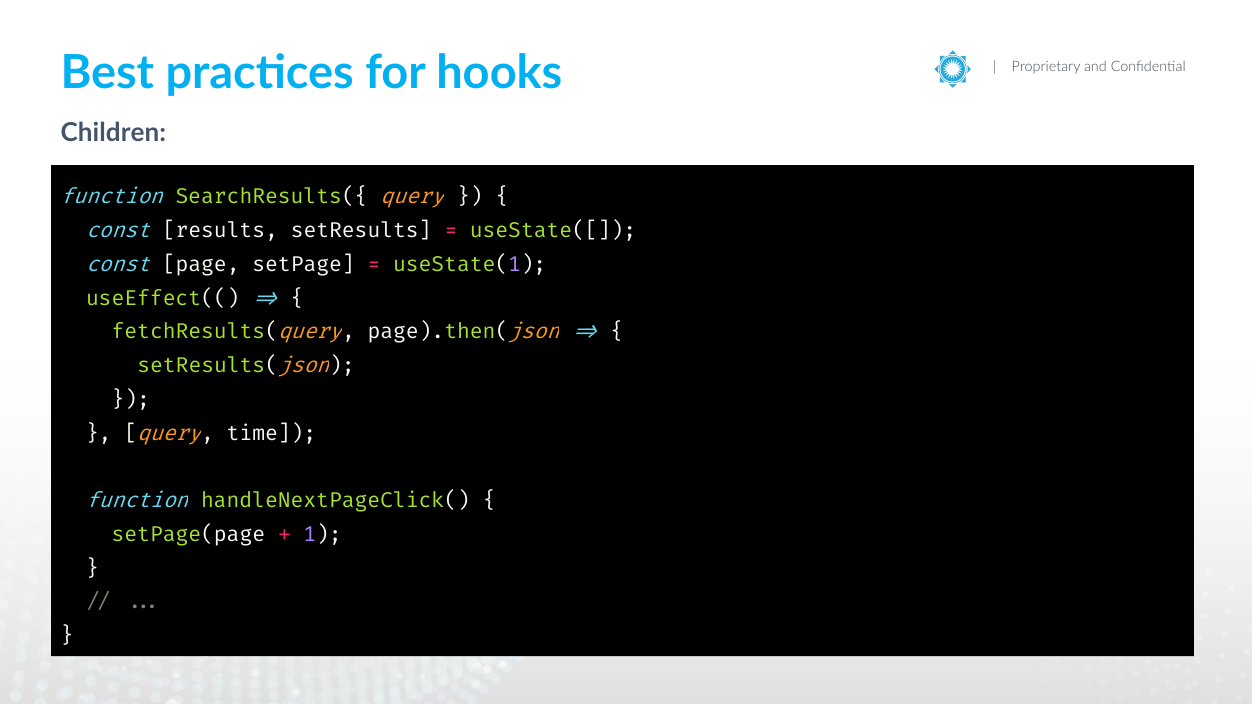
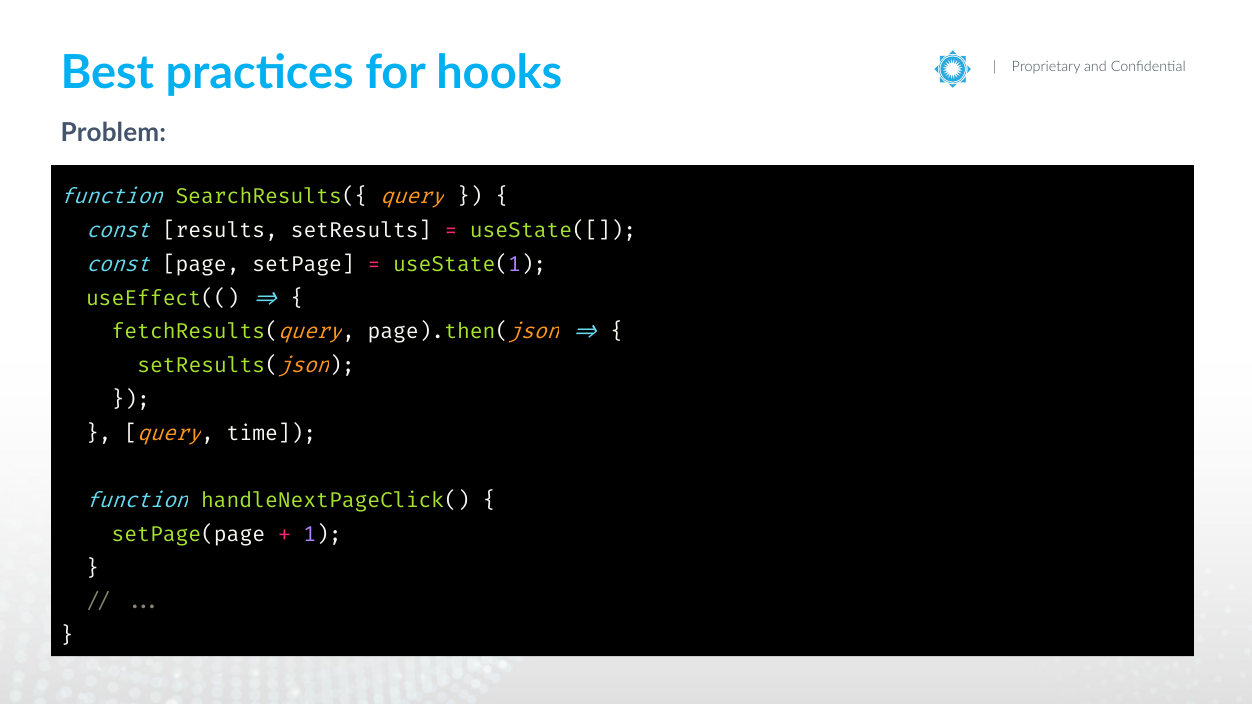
Children: Children -> Problem (113, 133)
